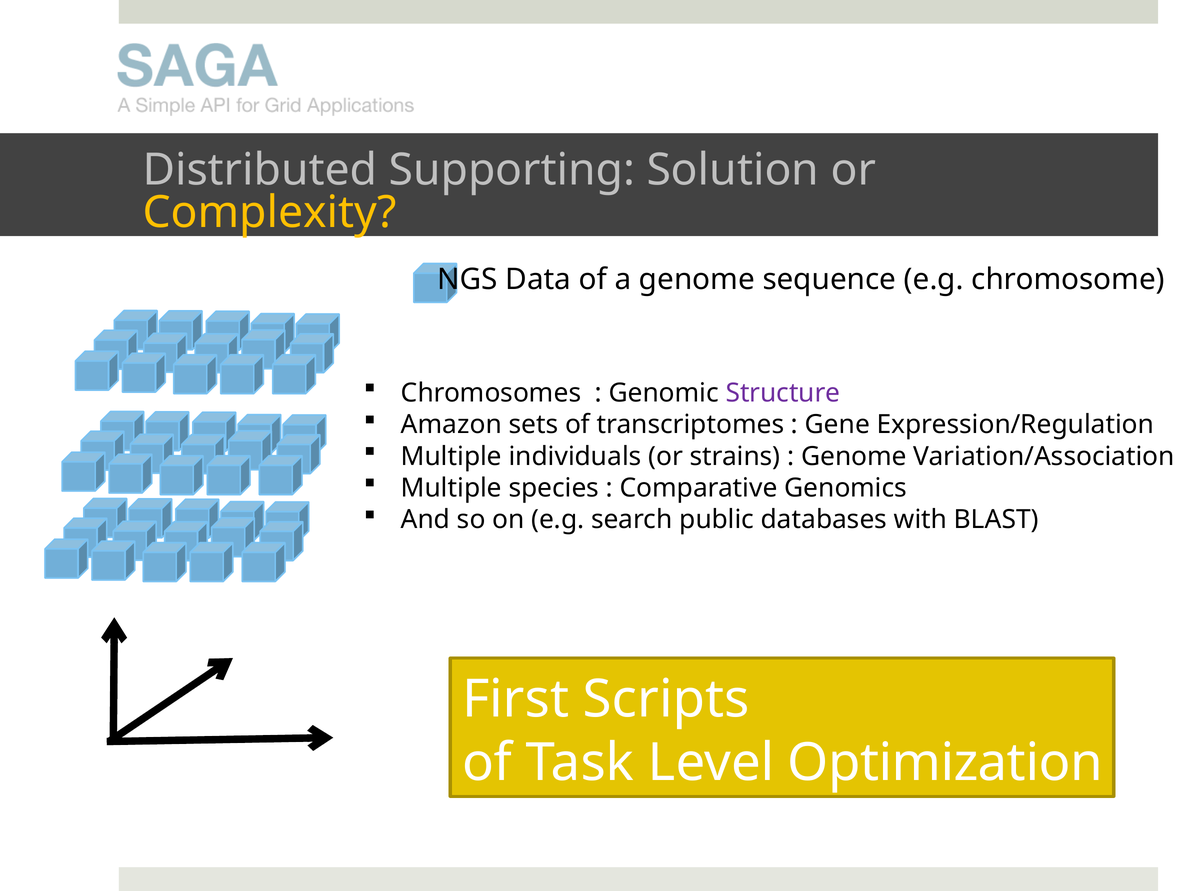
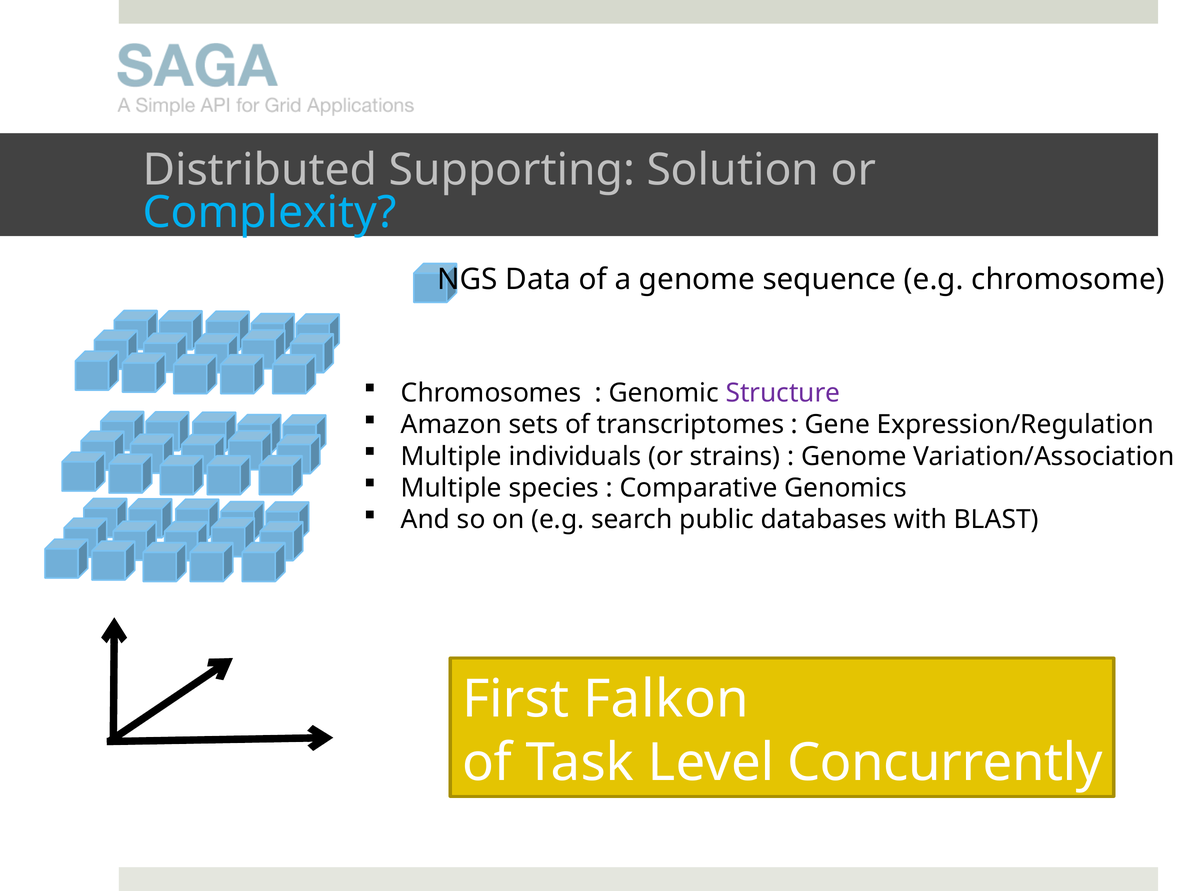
Complexity colour: yellow -> light blue (270, 213)
Scripts: Scripts -> Falkon (666, 699)
Optimization: Optimization -> Concurrently (945, 763)
